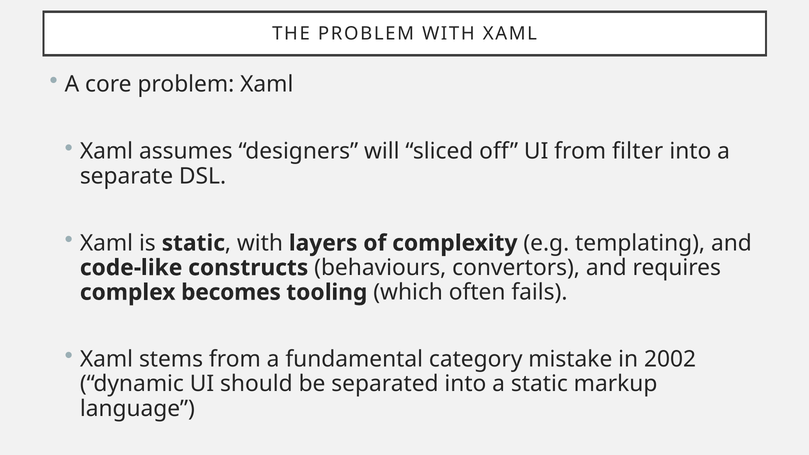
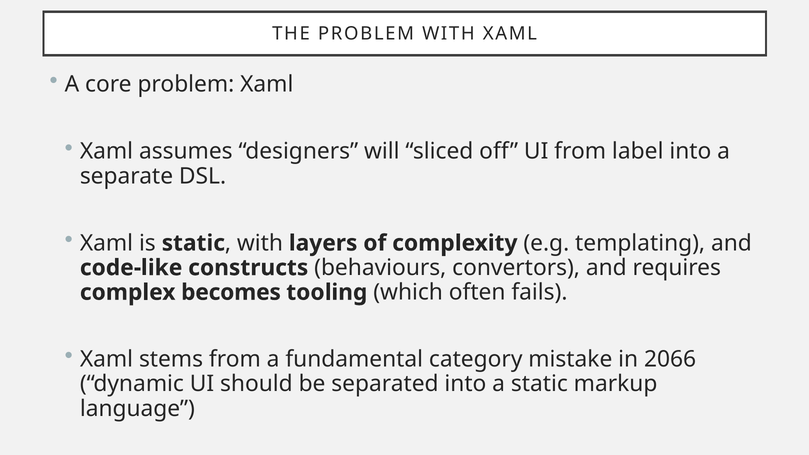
filter: filter -> label (638, 151)
2002: 2002 -> 2066 (670, 359)
